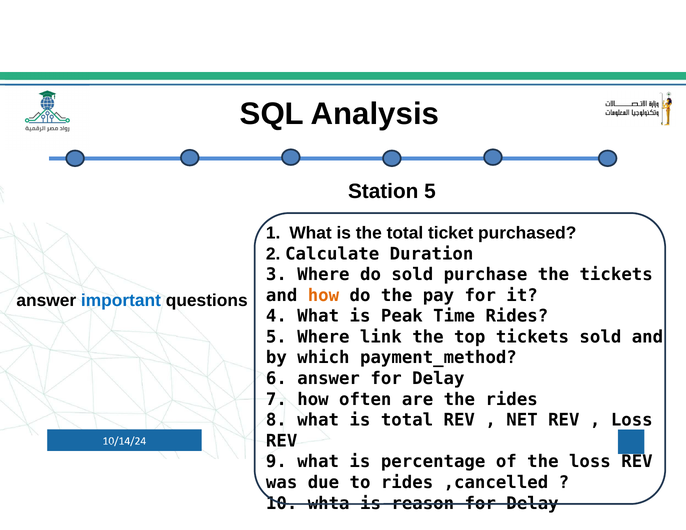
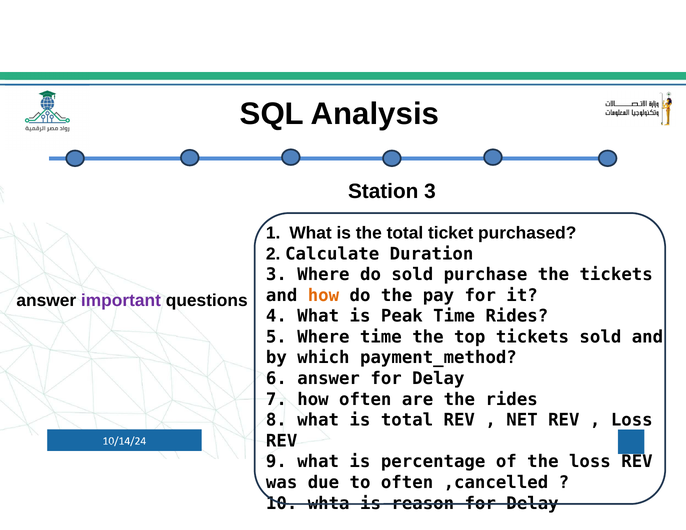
Station 5: 5 -> 3 (430, 192)
important colour: blue -> purple (121, 301)
Where link: link -> time (381, 337)
to rides: rides -> often (407, 483)
